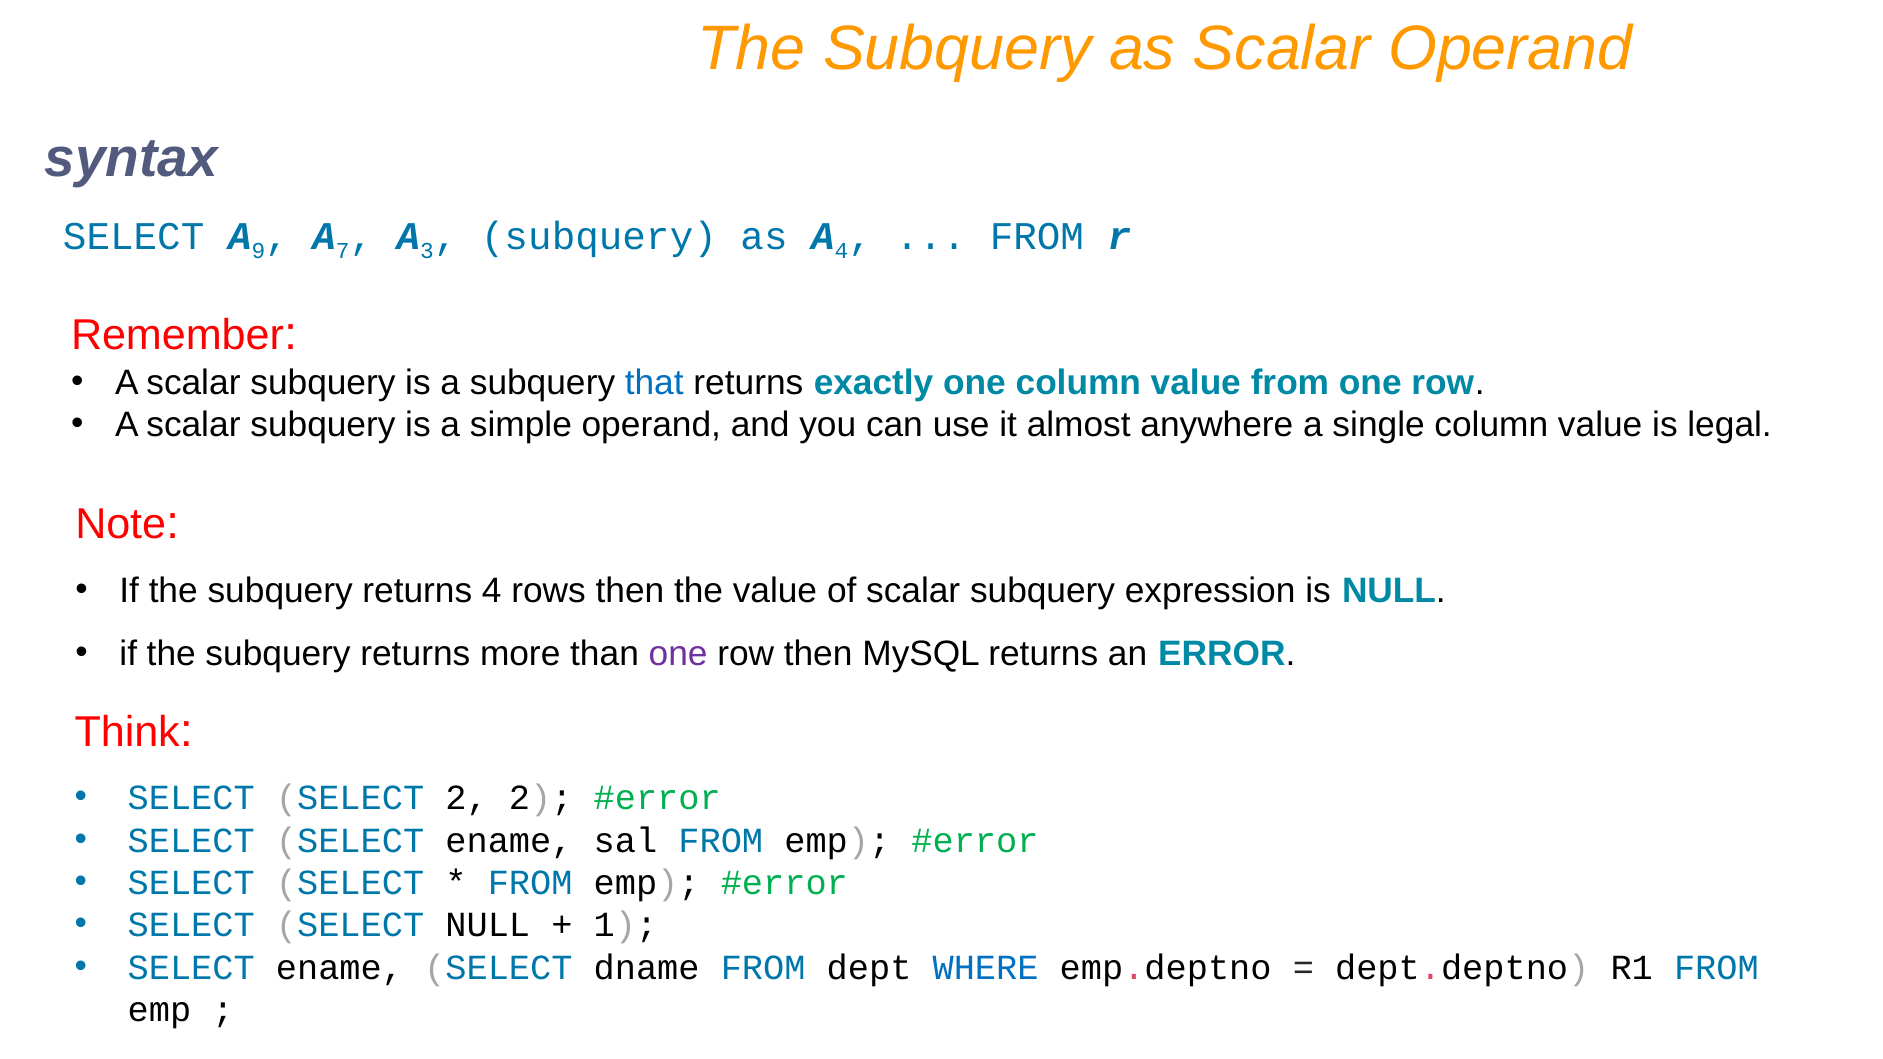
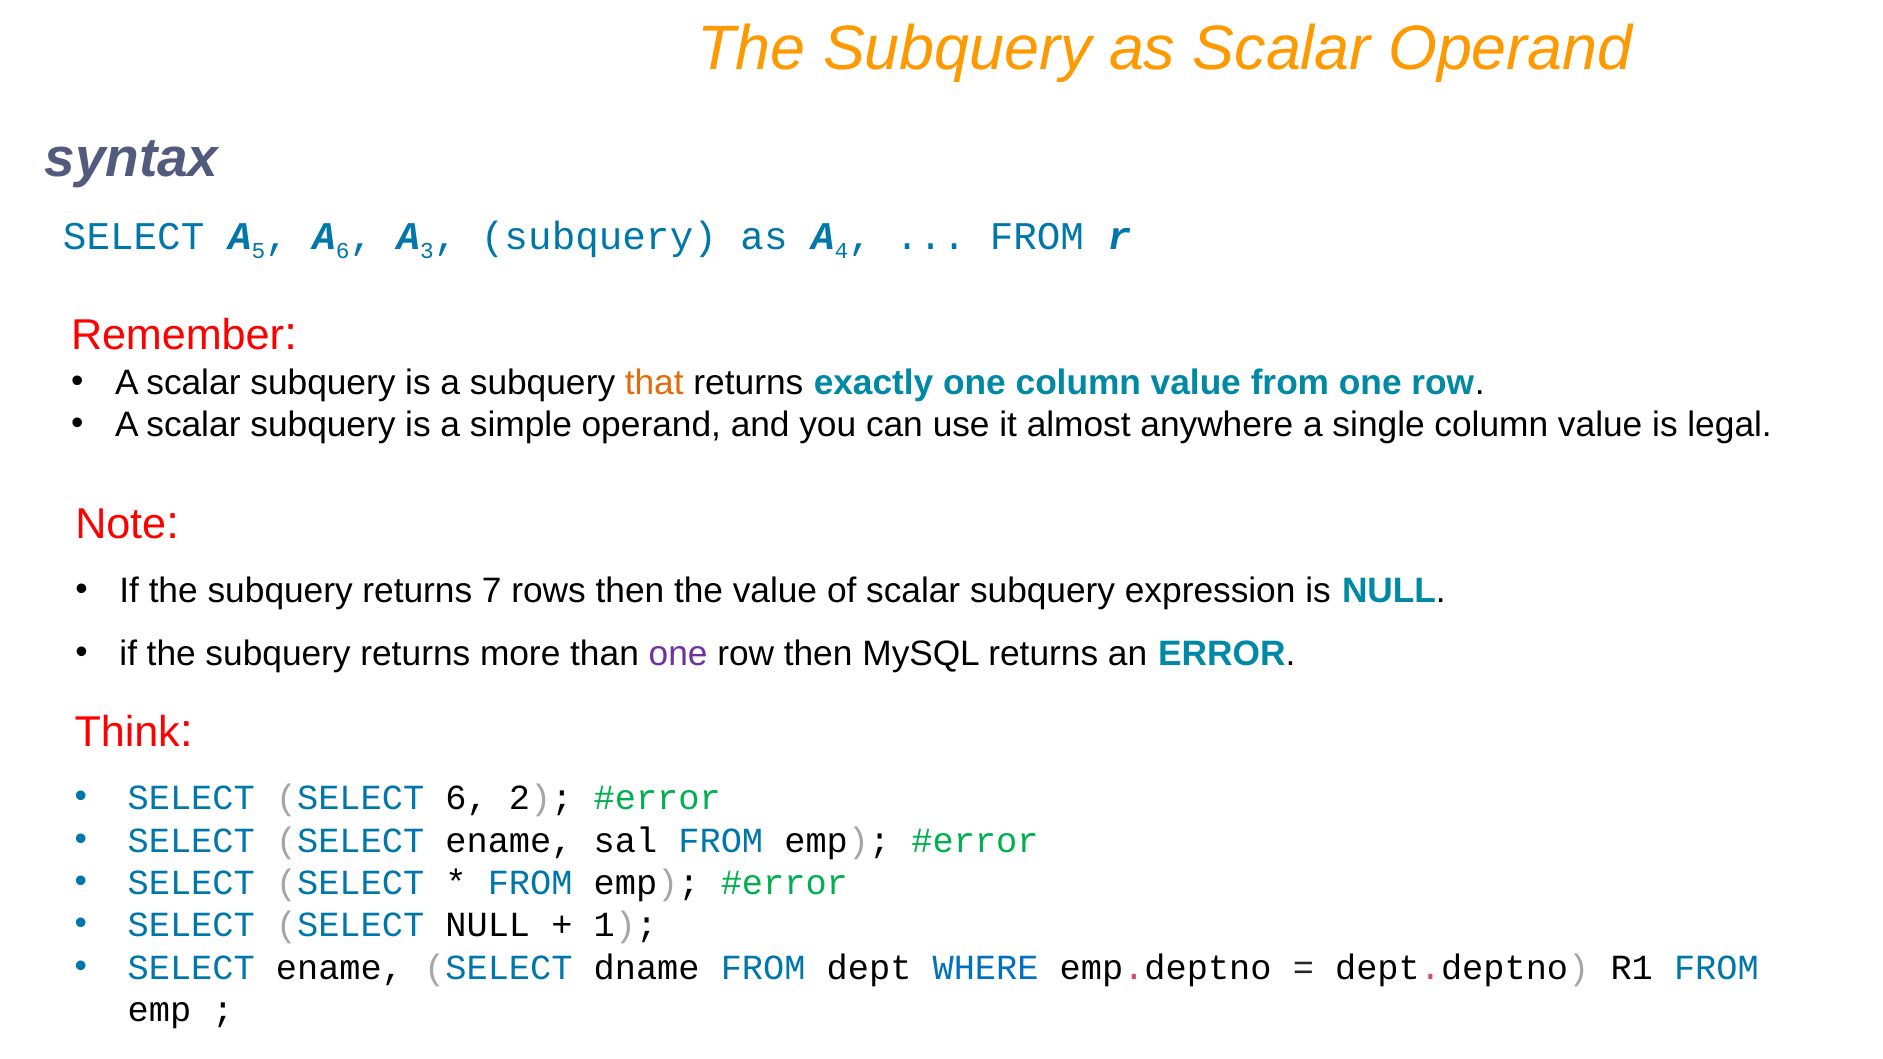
9: 9 -> 5 (258, 251)
A 7: 7 -> 6 (343, 251)
that colour: blue -> orange (654, 383)
returns 4: 4 -> 7 (492, 591)
SELECT 2: 2 -> 6 (467, 798)
